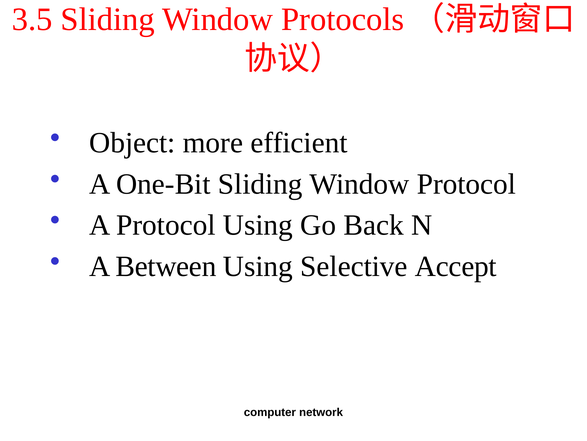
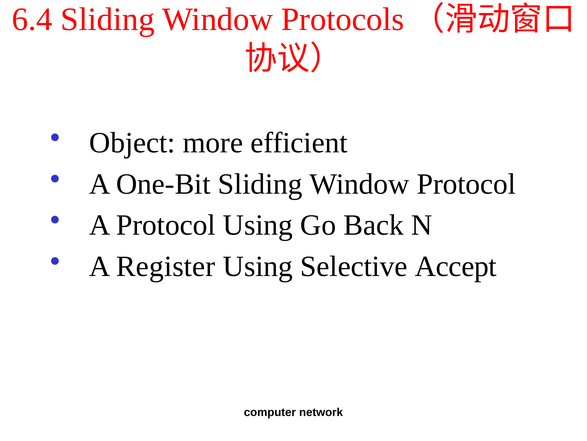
3.5: 3.5 -> 6.4 (32, 19)
Between: Between -> Register (166, 266)
